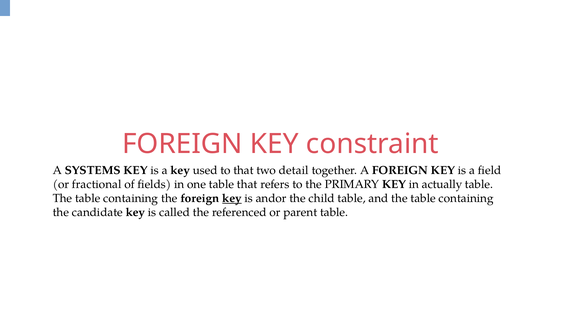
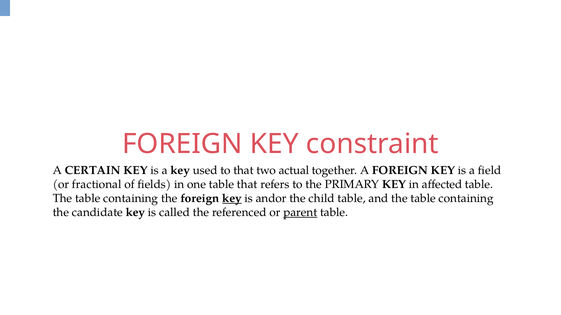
SYSTEMS: SYSTEMS -> CERTAIN (93, 171)
detail: detail -> actual (294, 171)
actually: actually -> affected (442, 185)
parent underline: none -> present (300, 213)
